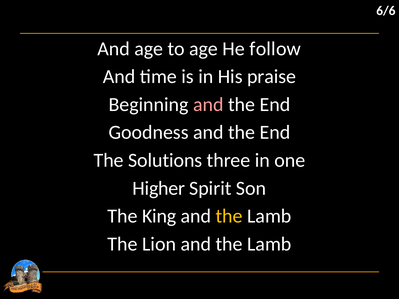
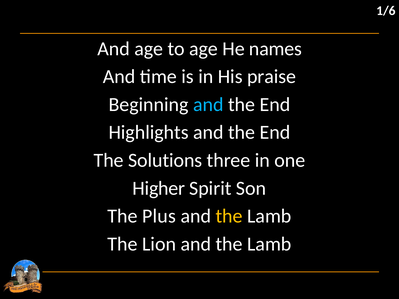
6/6: 6/6 -> 1/6 (386, 11)
follow: follow -> names (275, 49)
and colour: pink -> light blue (208, 105)
Goodness: Goodness -> Highlights (149, 133)
King: King -> Plus (159, 216)
